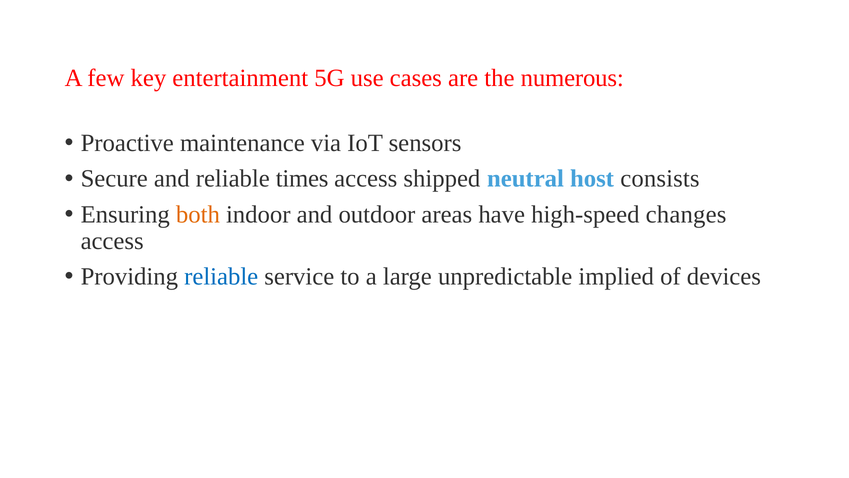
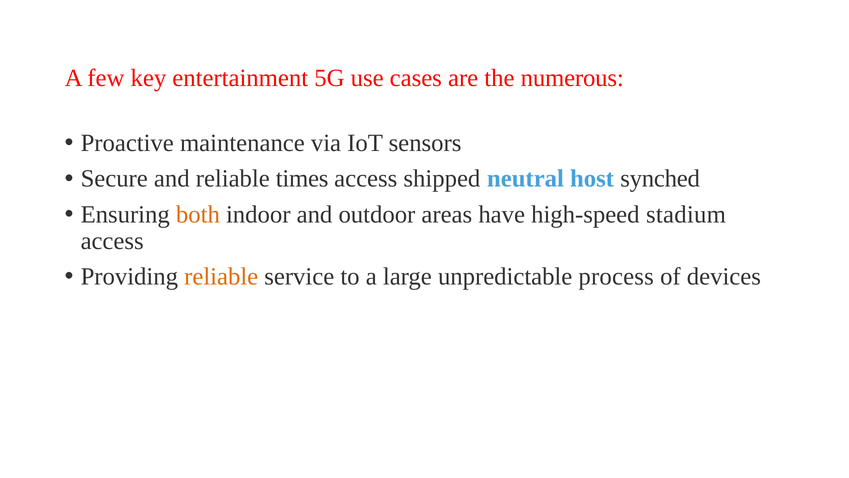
consists: consists -> synched (660, 179)
changes: changes -> stadium (686, 214)
reliable colour: blue -> orange (221, 276)
implied: implied -> process (616, 276)
